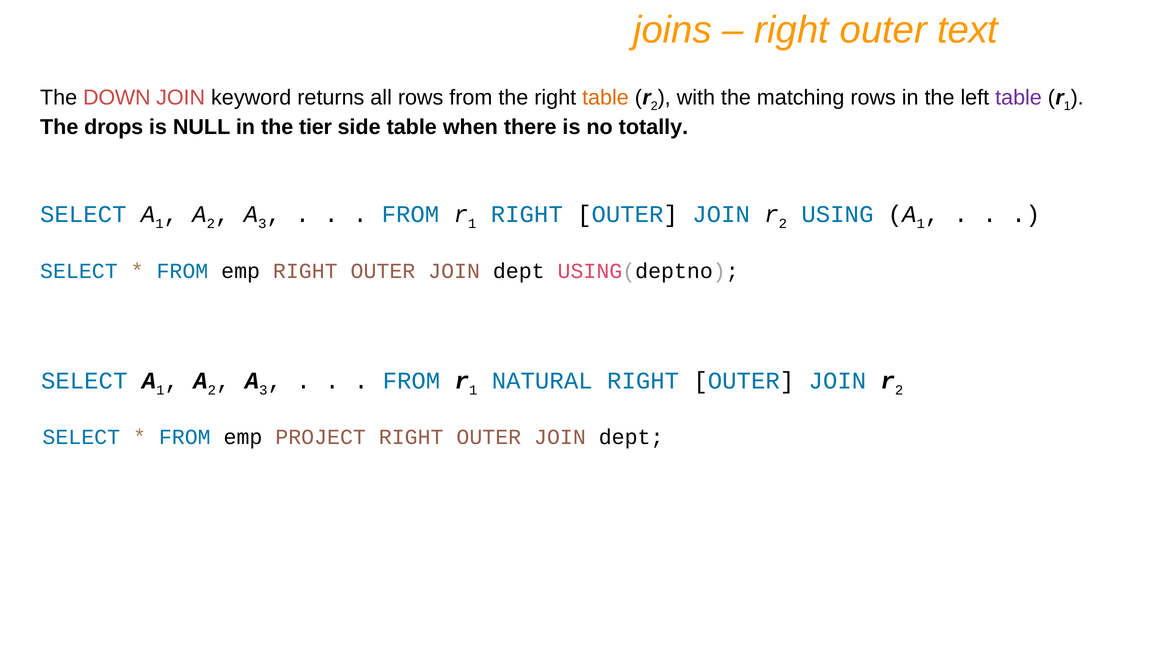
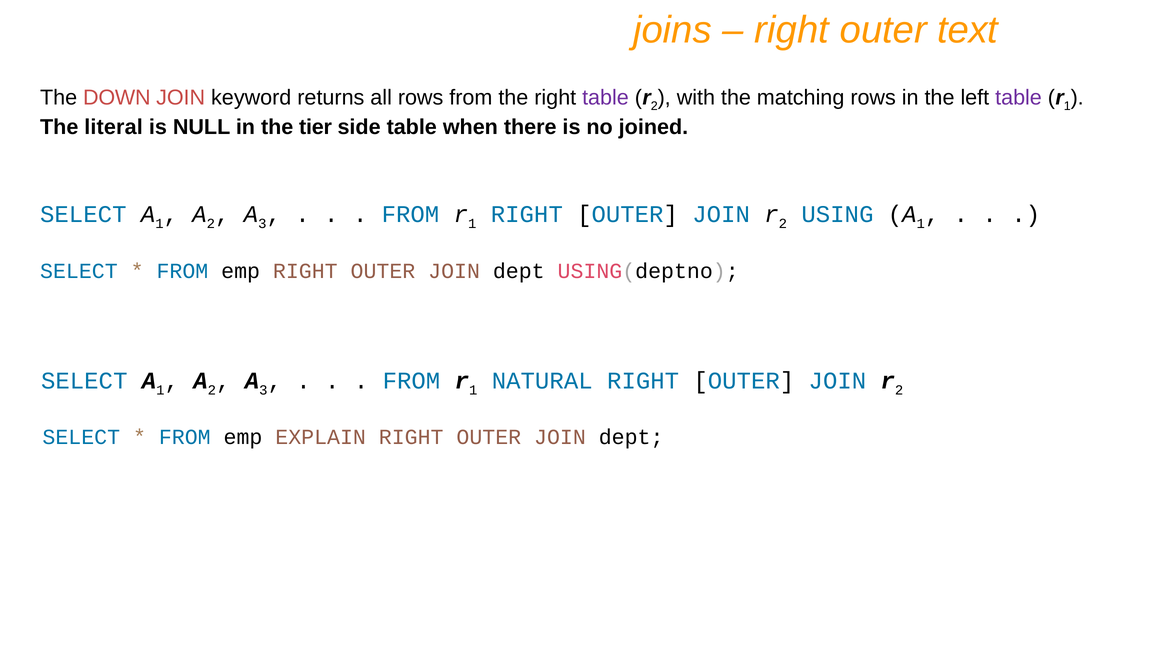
table colour: orange -> purple (605, 98)
drops: drops -> literal (114, 127)
totally: totally -> joined (653, 127)
PROJECT: PROJECT -> EXPLAIN (321, 437)
